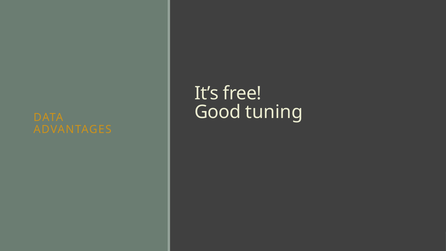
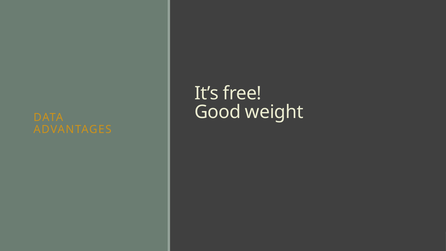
tuning: tuning -> weight (274, 112)
